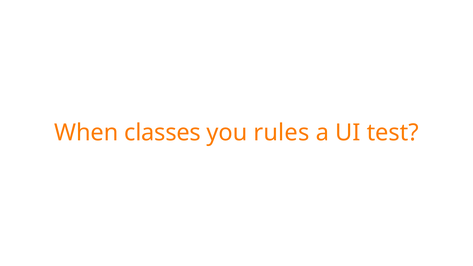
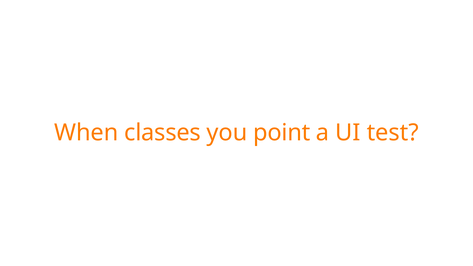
rules: rules -> point (282, 133)
